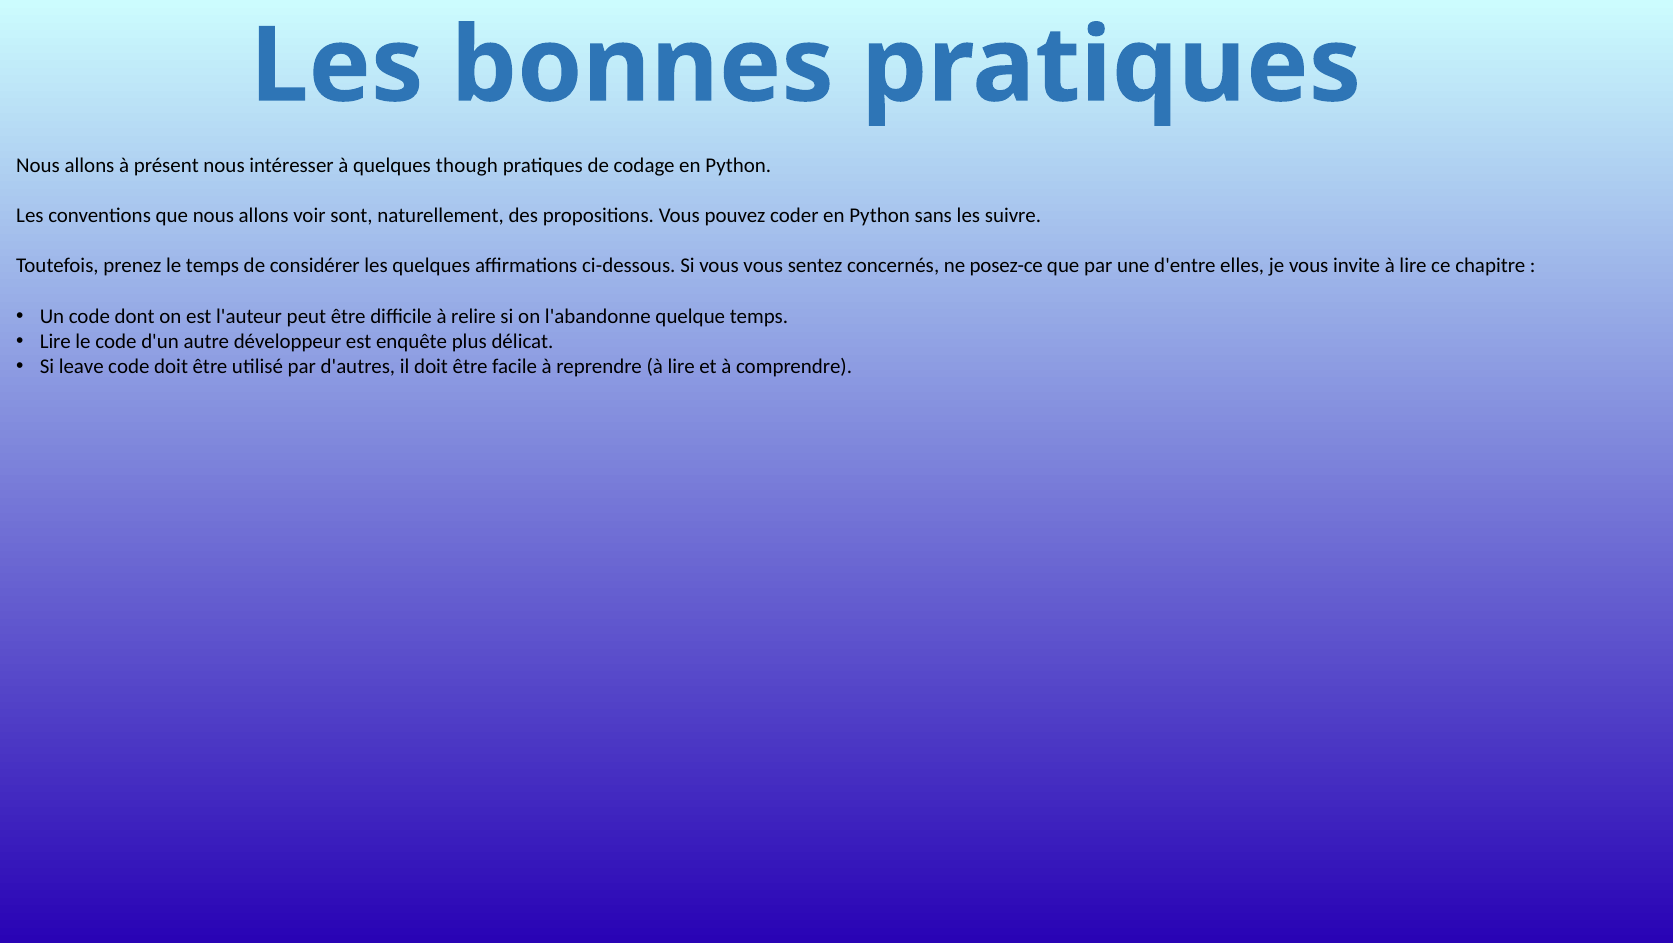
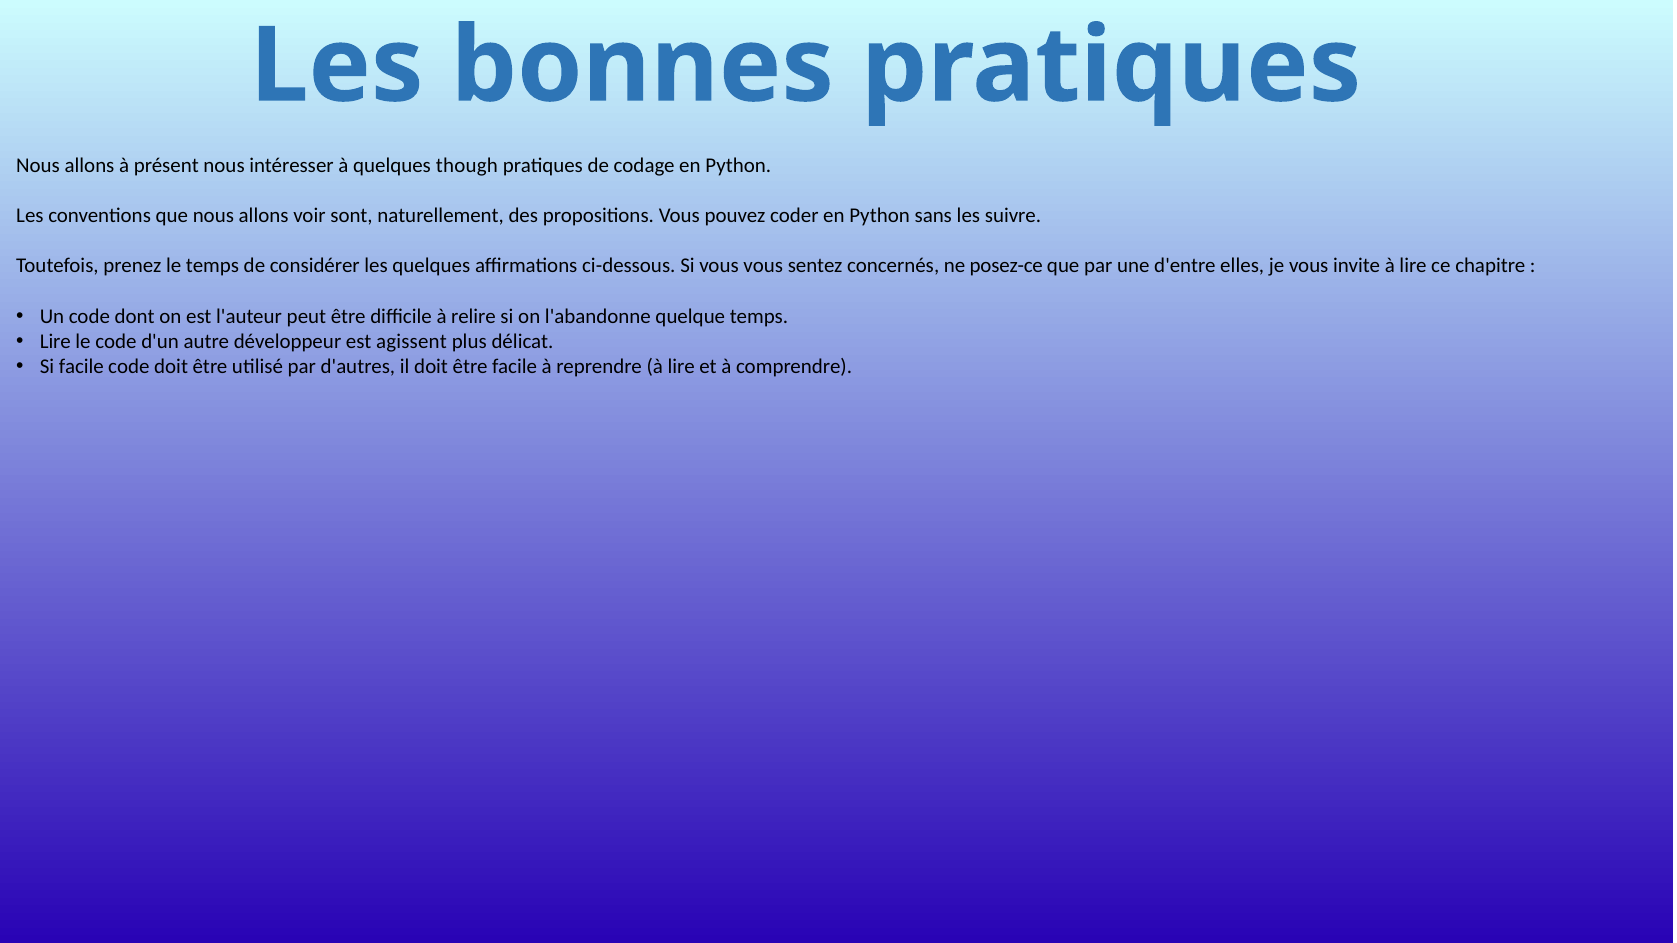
enquête: enquête -> agissent (411, 341)
Si leave: leave -> facile (81, 367)
